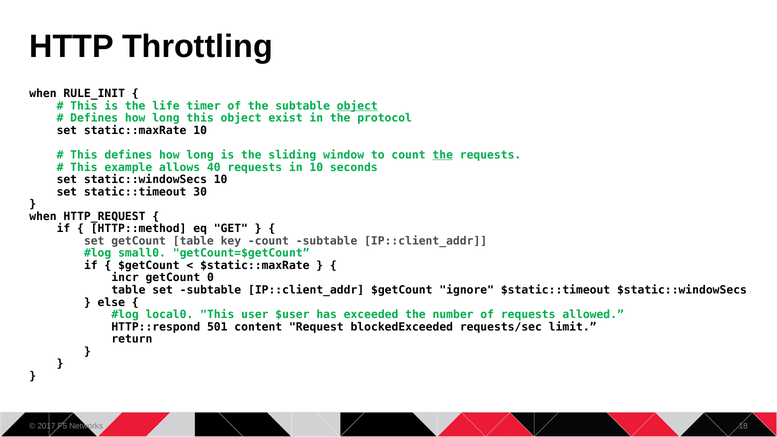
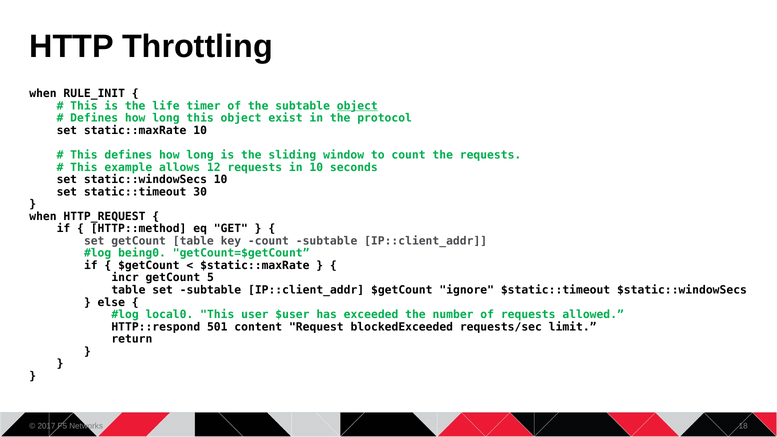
the underline: present -> none (443, 155)
40: 40 -> 12 (214, 167)
small0: small0 -> being0 (142, 253)
0: 0 -> 5 (210, 278)
